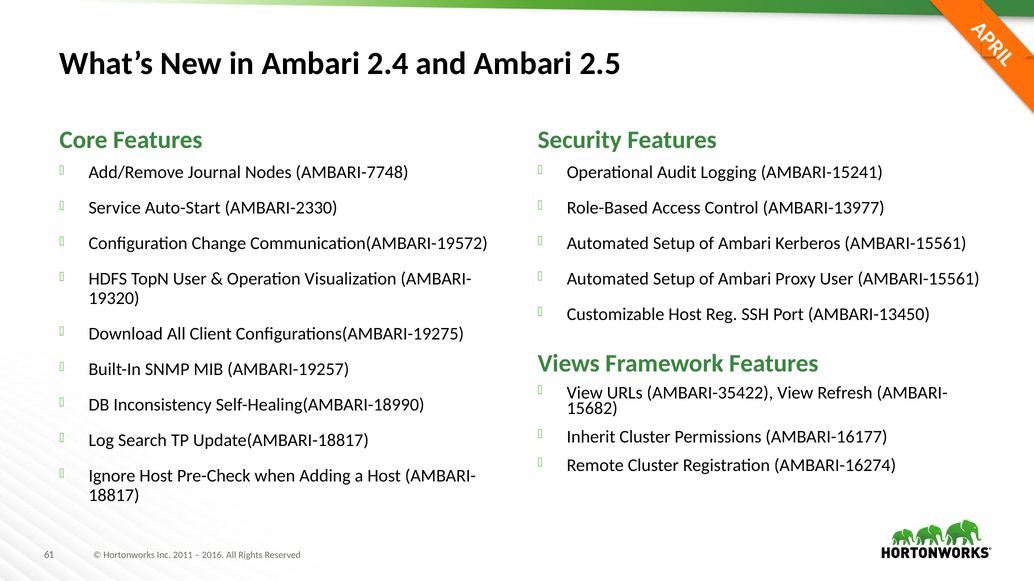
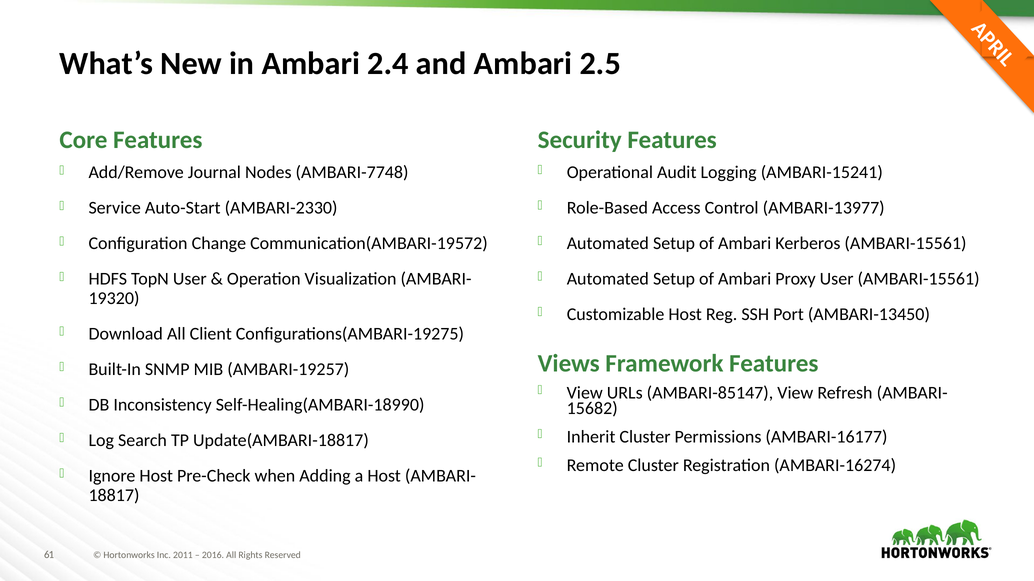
AMBARI-35422: AMBARI-35422 -> AMBARI-85147 (710, 393)
